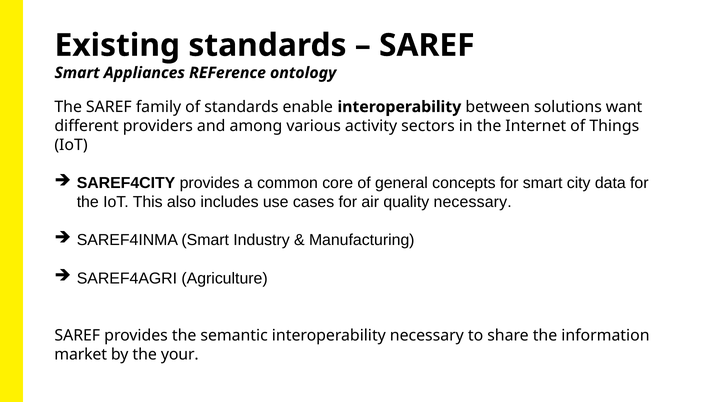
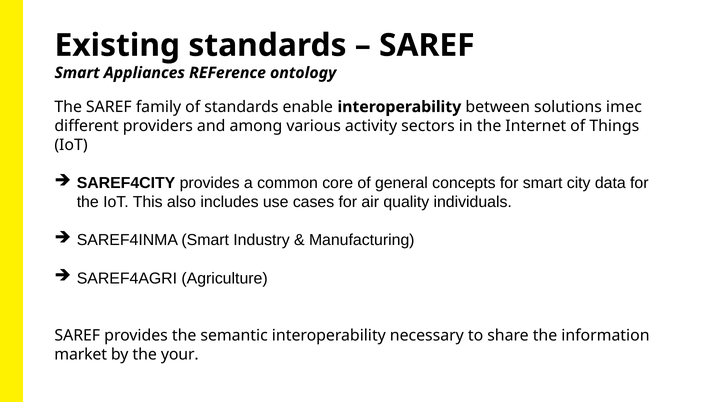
want: want -> imec (624, 107)
quality necessary: necessary -> individuals (473, 202)
